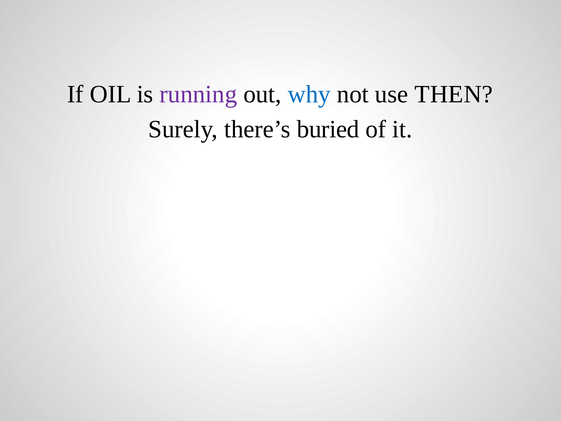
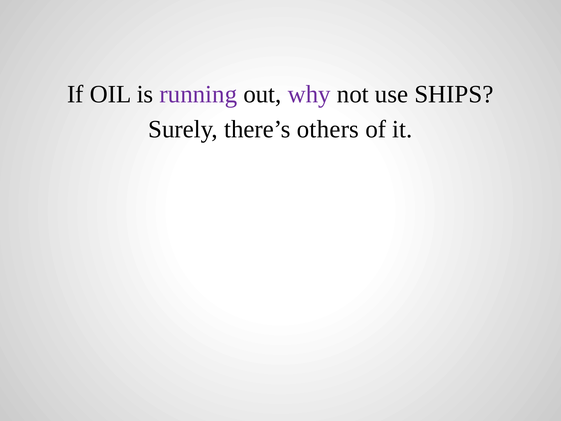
why colour: blue -> purple (309, 94)
THEN: THEN -> SHIPS (454, 94)
buried: buried -> others (328, 129)
